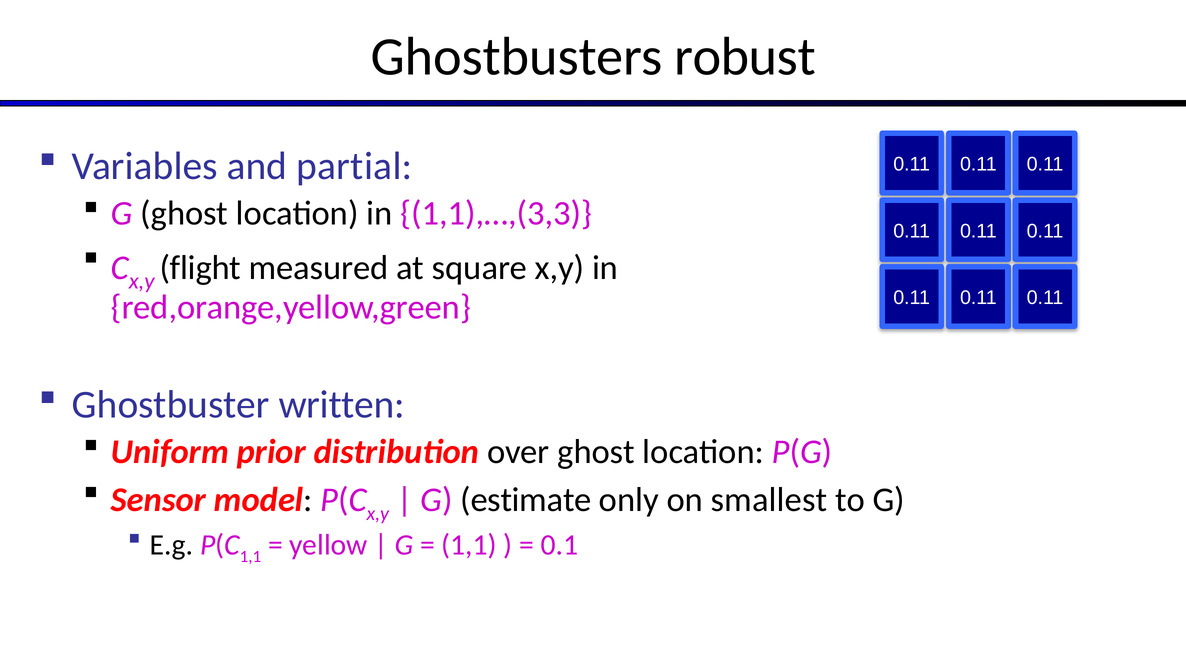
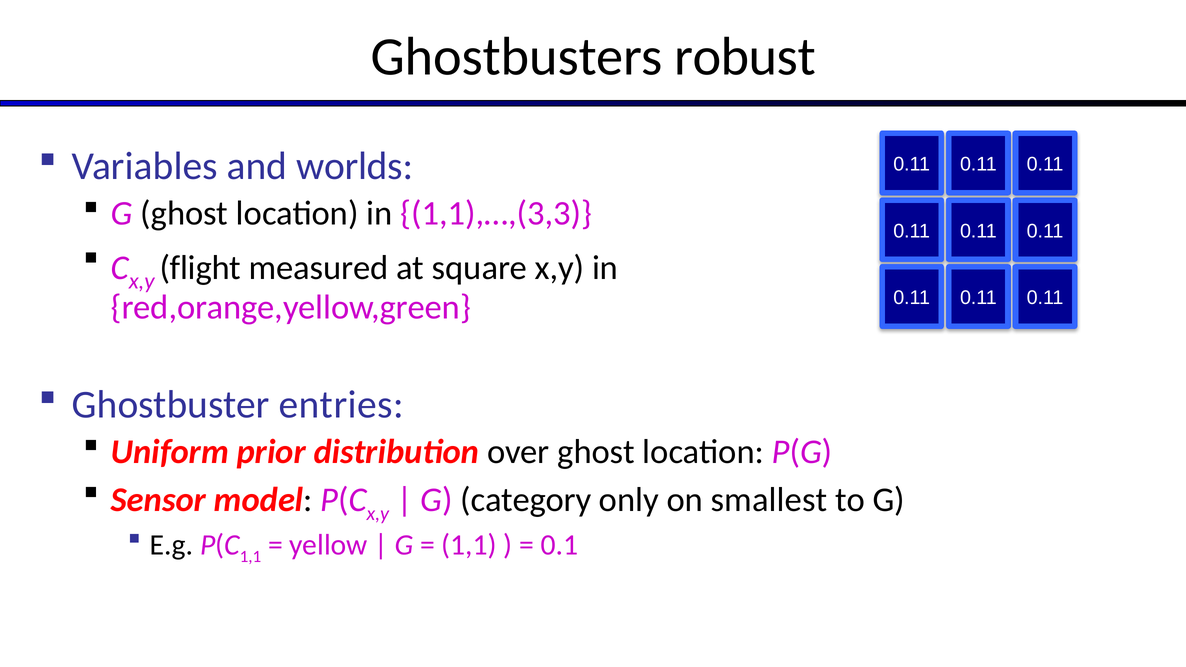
partial: partial -> worlds (355, 166)
written: written -> entries (341, 405)
estimate: estimate -> category (526, 500)
